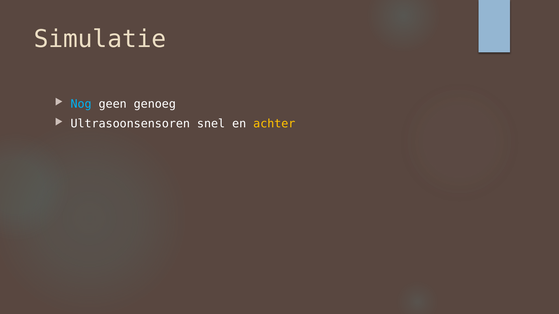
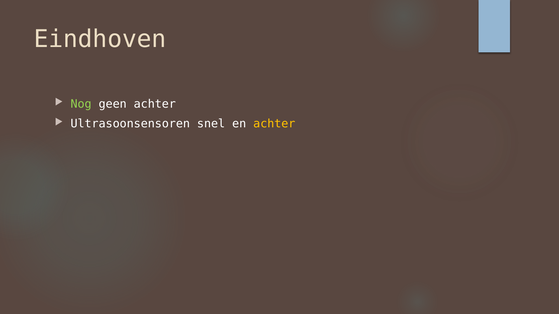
Simulatie: Simulatie -> Eindhoven (100, 39)
Nog colour: light blue -> light green (81, 104)
geen genoeg: genoeg -> achter (155, 104)
